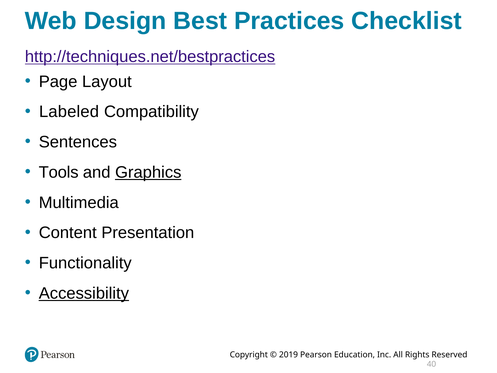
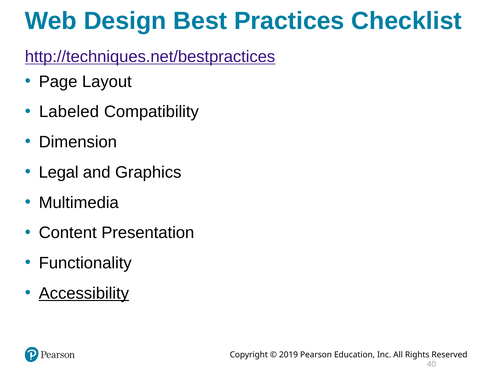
Sentences: Sentences -> Dimension (78, 142)
Tools: Tools -> Legal (59, 172)
Graphics underline: present -> none (148, 172)
